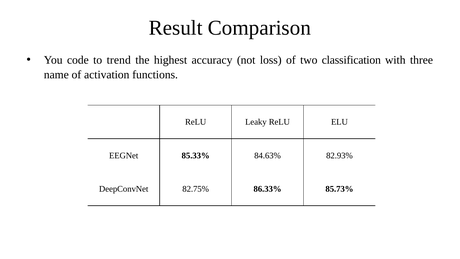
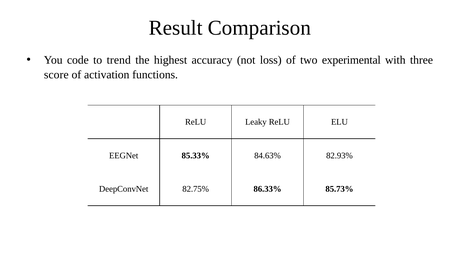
classification: classification -> experimental (351, 60)
name: name -> score (56, 75)
